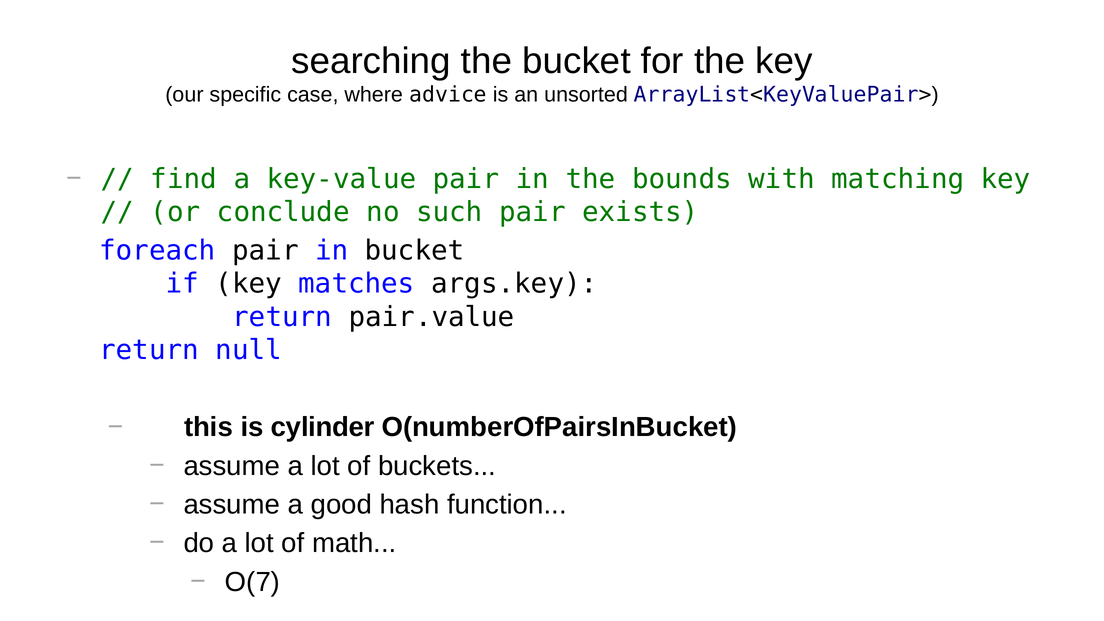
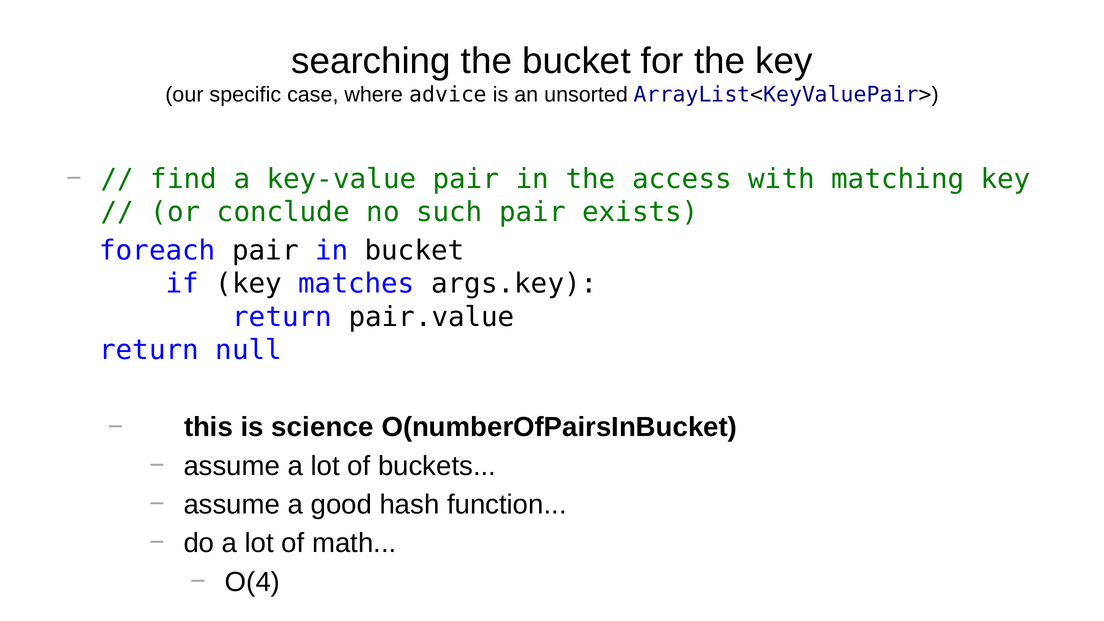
bounds: bounds -> access (682, 179)
cylinder: cylinder -> science (323, 427)
O(7: O(7 -> O(4 (252, 582)
